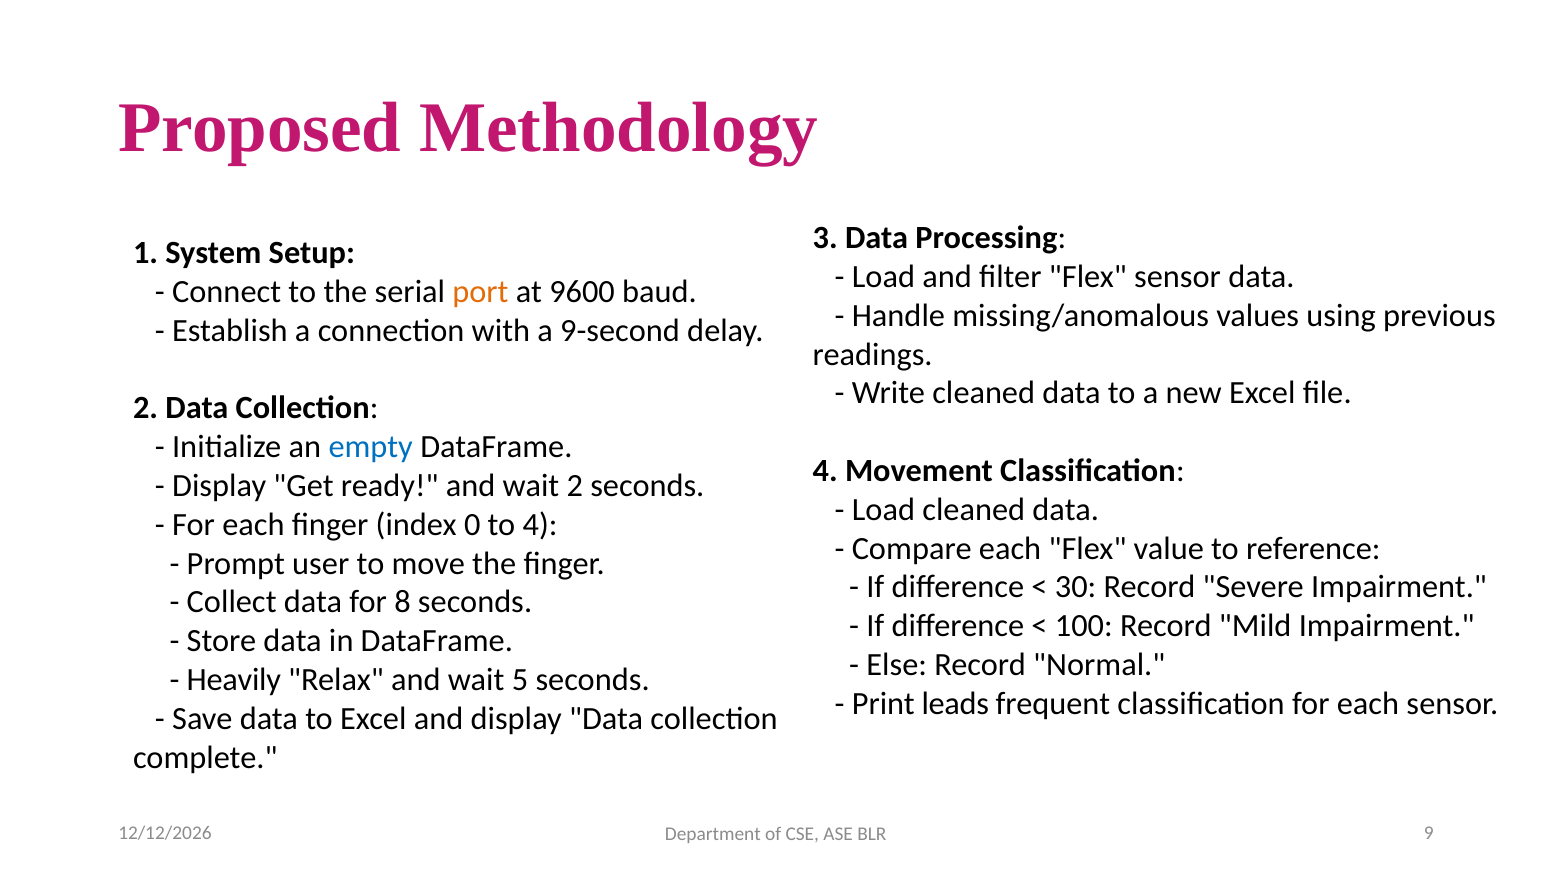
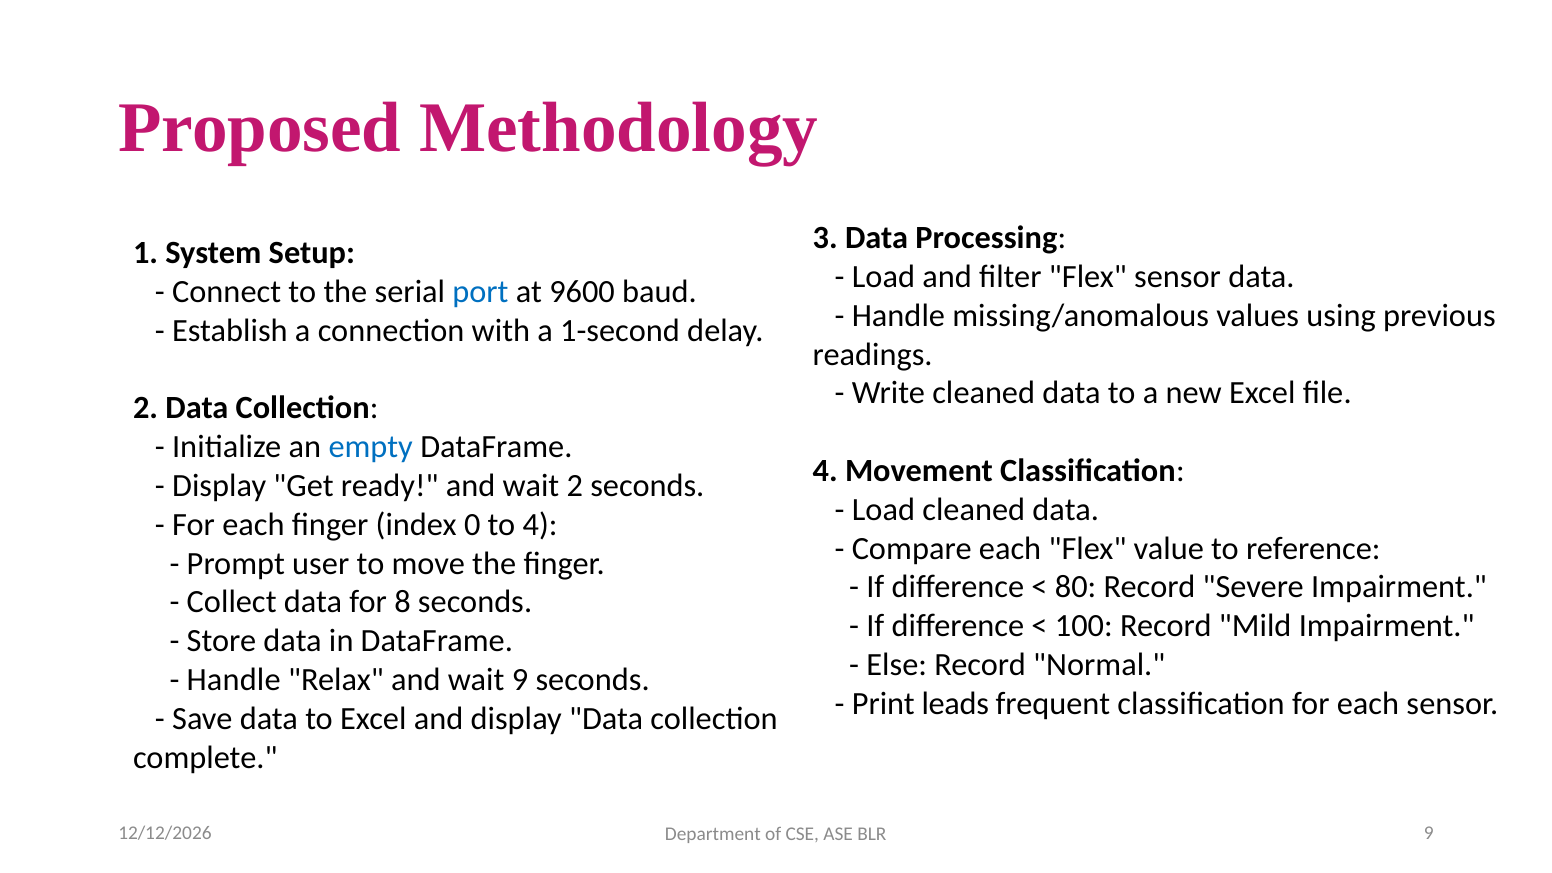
port colour: orange -> blue (480, 292)
9-second: 9-second -> 1-second (620, 330)
30: 30 -> 80 (1076, 587)
Heavily: Heavily -> Handle (234, 680)
wait 5: 5 -> 9 (520, 680)
